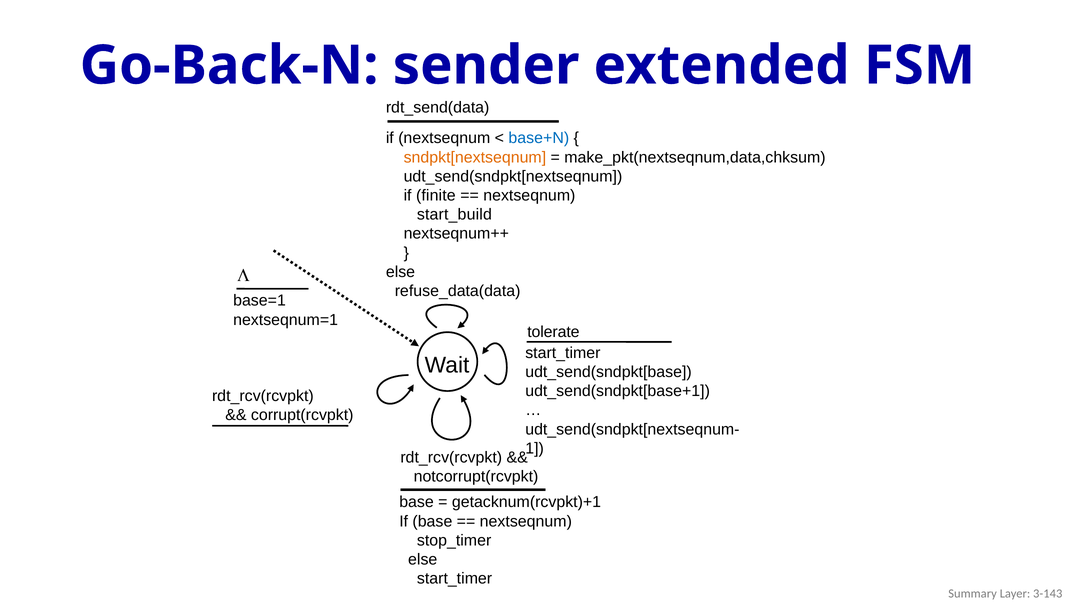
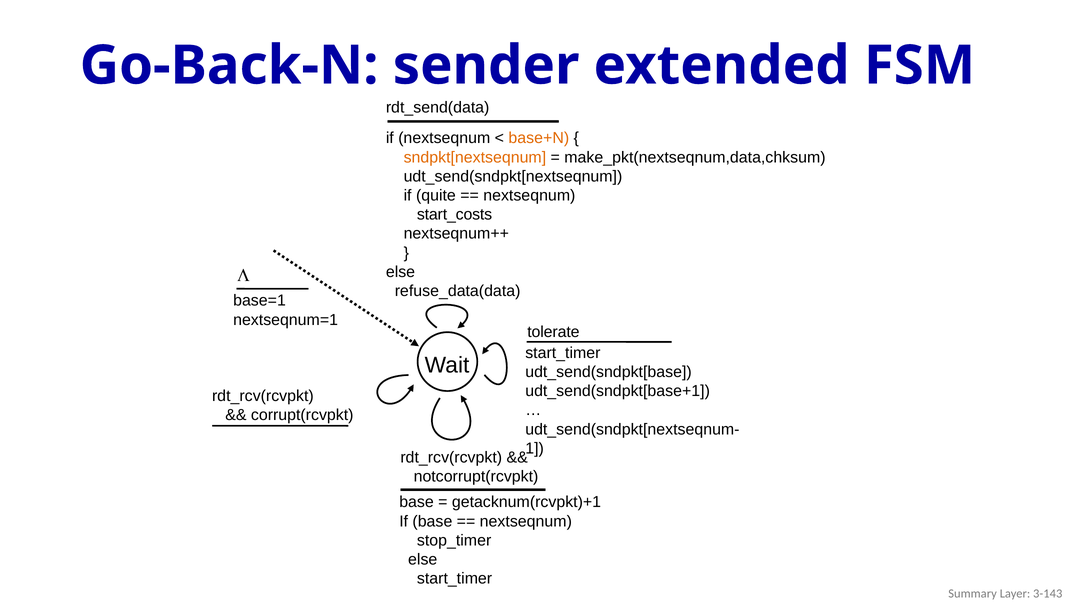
base+N colour: blue -> orange (539, 138)
finite: finite -> quite (436, 195)
start_build: start_build -> start_costs (455, 214)
